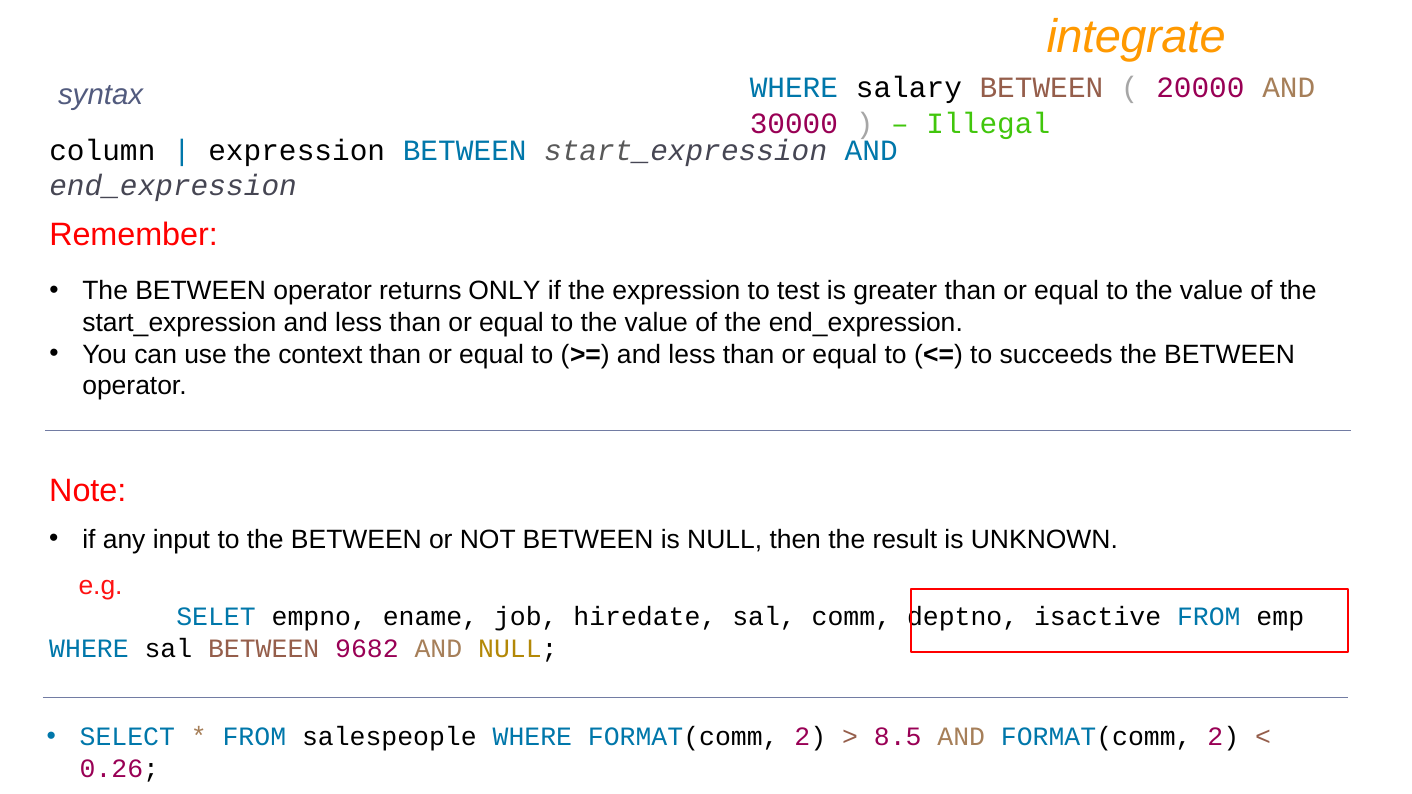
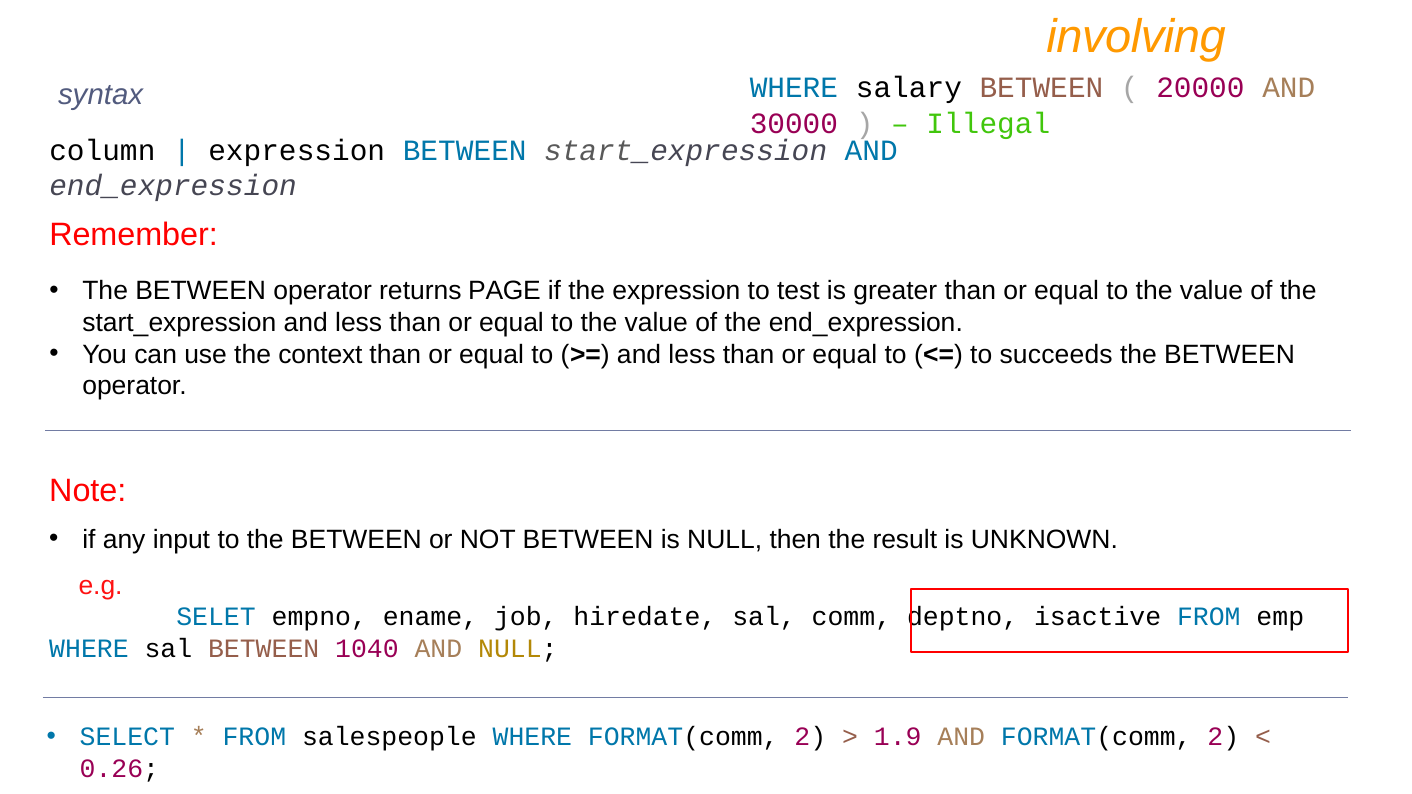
integrate: integrate -> involving (1136, 37)
ONLY: ONLY -> PAGE (505, 291)
9682: 9682 -> 1040 (367, 649)
8.5: 8.5 -> 1.9 (898, 737)
